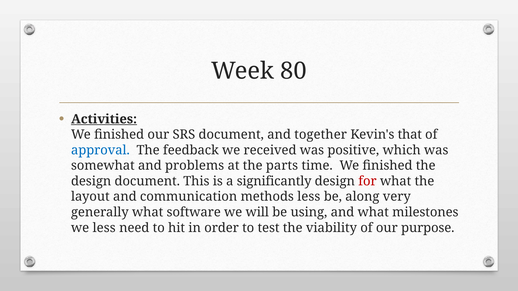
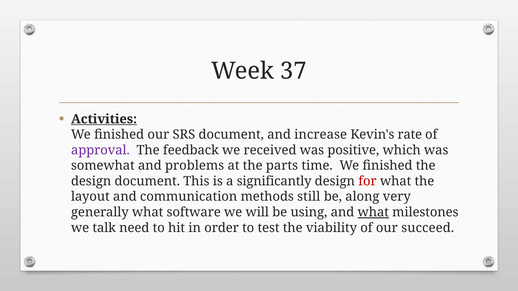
80: 80 -> 37 (293, 71)
together: together -> increase (321, 135)
that: that -> rate (410, 135)
approval colour: blue -> purple (100, 150)
methods less: less -> still (309, 197)
what underline: none -> present (373, 213)
we less: less -> talk (104, 228)
purpose: purpose -> succeed (428, 228)
